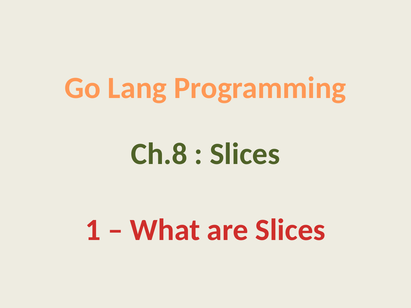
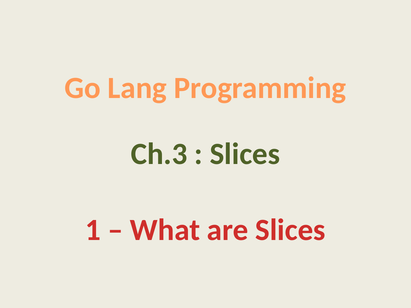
Ch.8: Ch.8 -> Ch.3 (159, 154)
